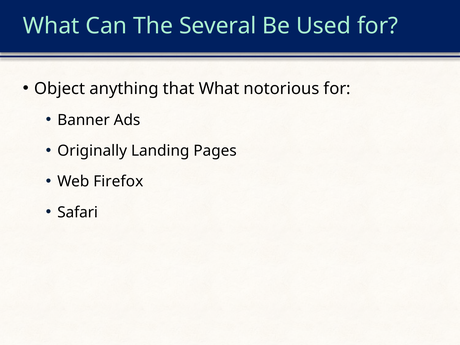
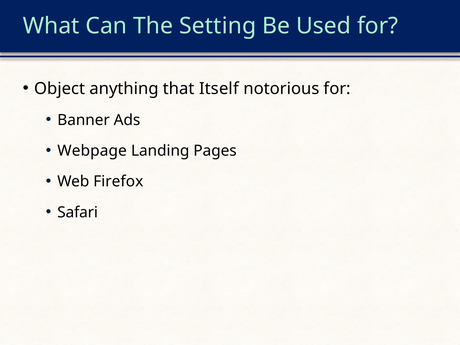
Several: Several -> Setting (218, 26)
that What: What -> Itself (219, 89)
Originally: Originally -> Webpage (92, 151)
